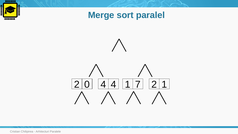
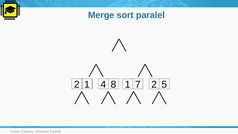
2 0: 0 -> 1 (87, 84)
4 4: 4 -> 8 (114, 84)
2 1: 1 -> 5 (164, 84)
